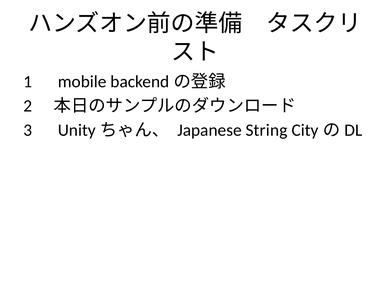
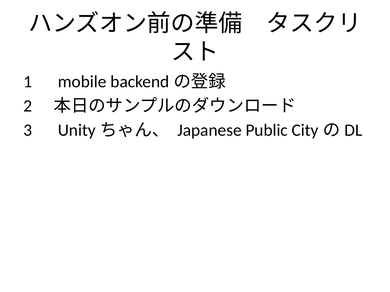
String: String -> Public (267, 130)
